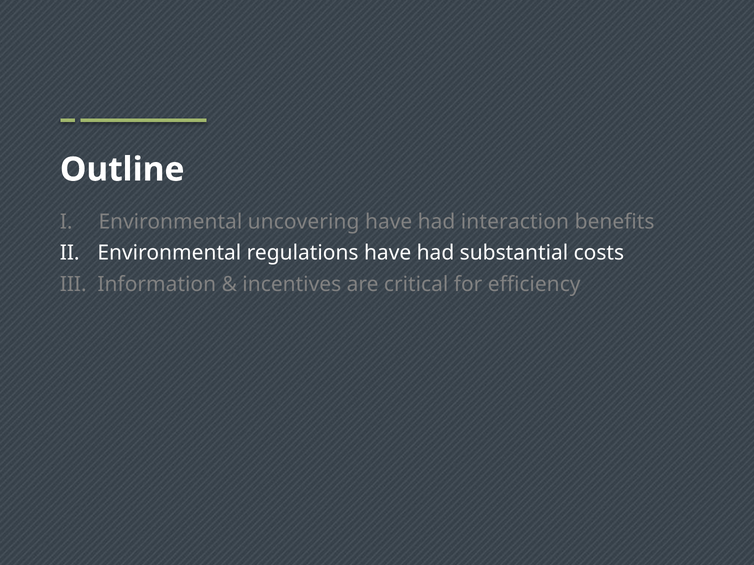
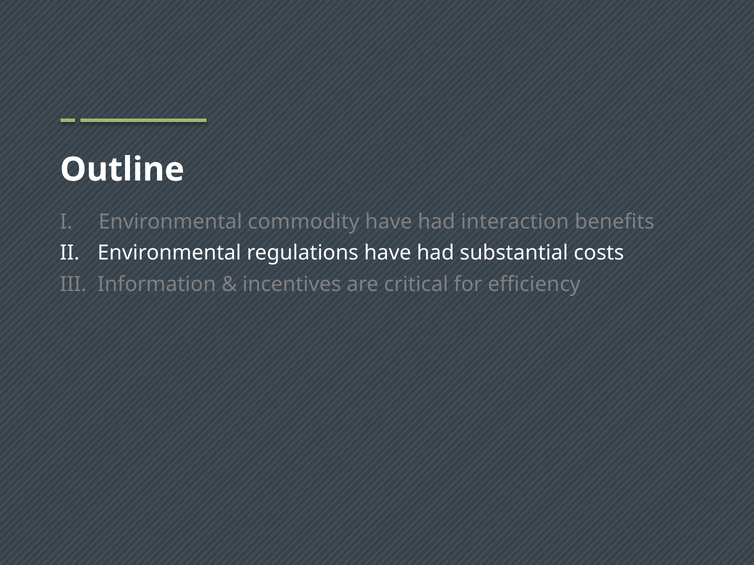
uncovering: uncovering -> commodity (304, 222)
